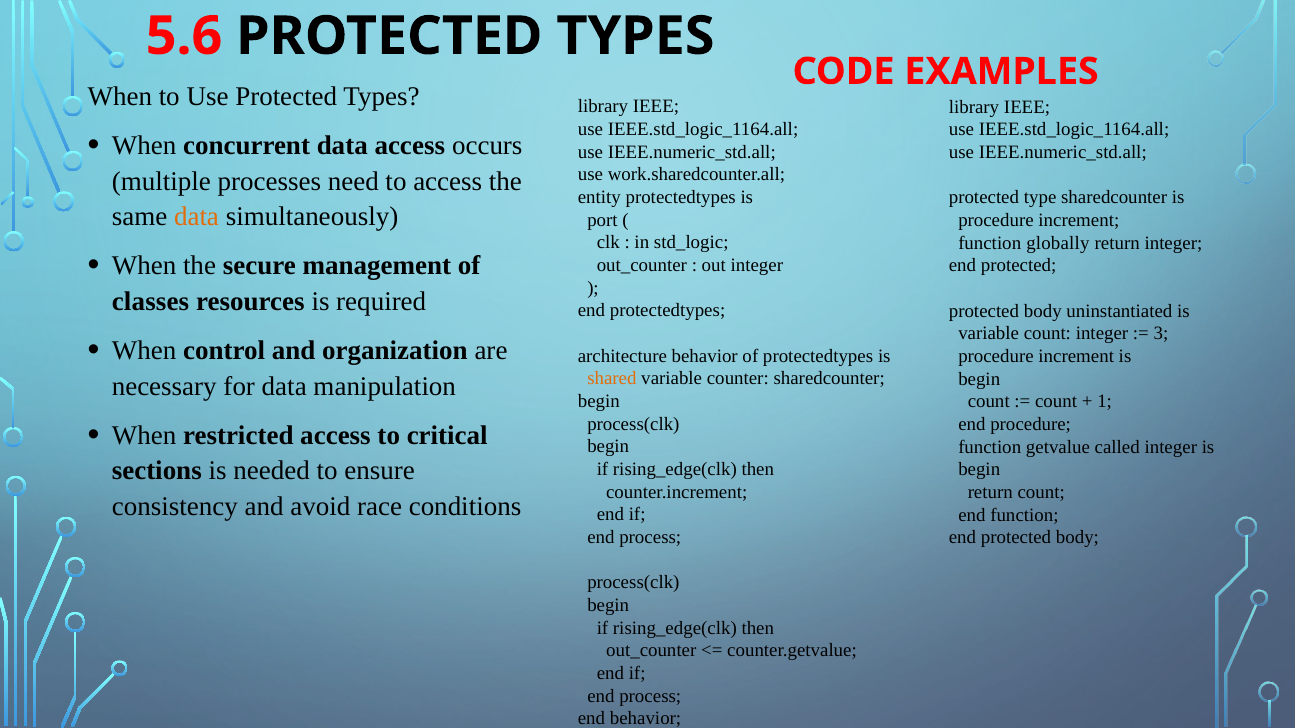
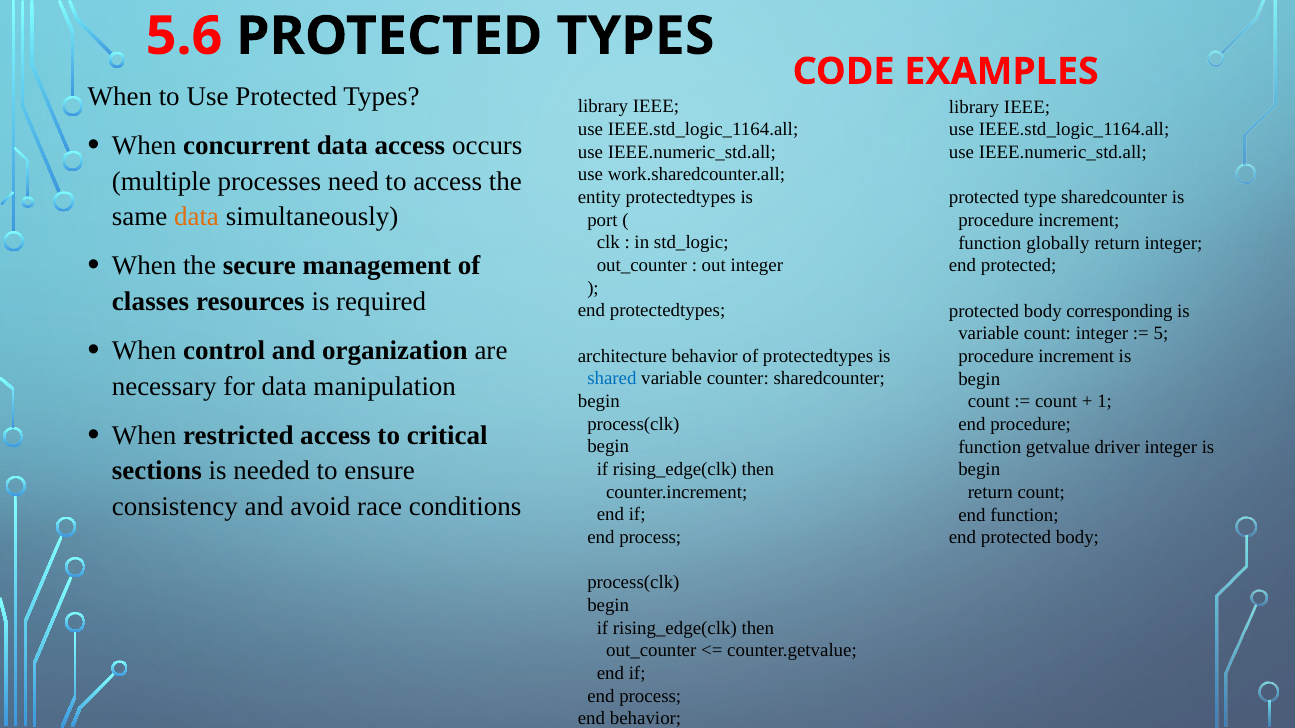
uninstantiated: uninstantiated -> corresponding (1119, 311)
3: 3 -> 5 (1161, 334)
shared colour: orange -> blue (612, 379)
called: called -> driver (1117, 447)
